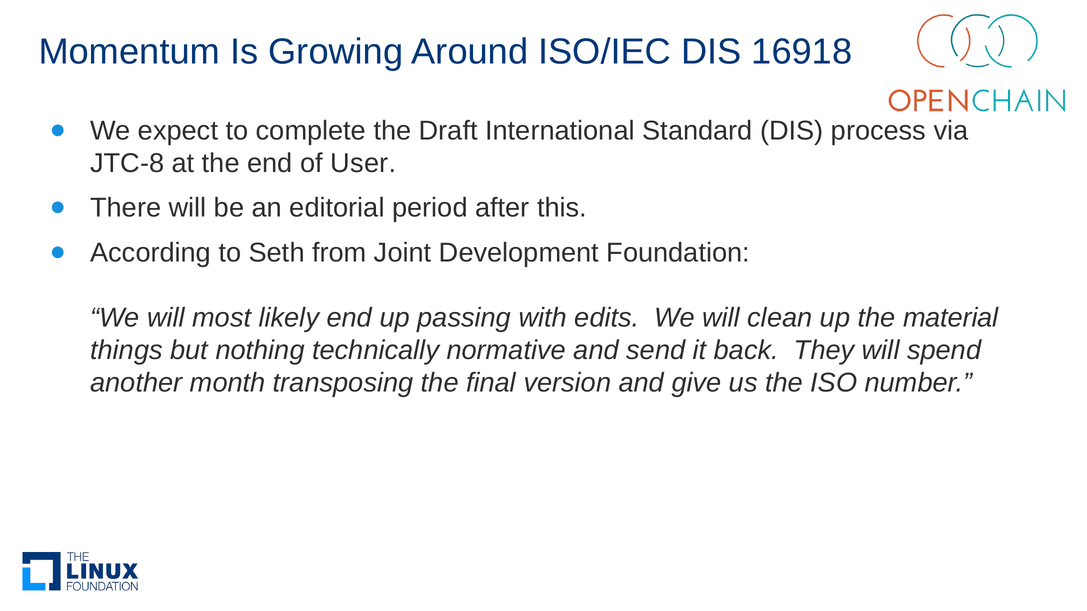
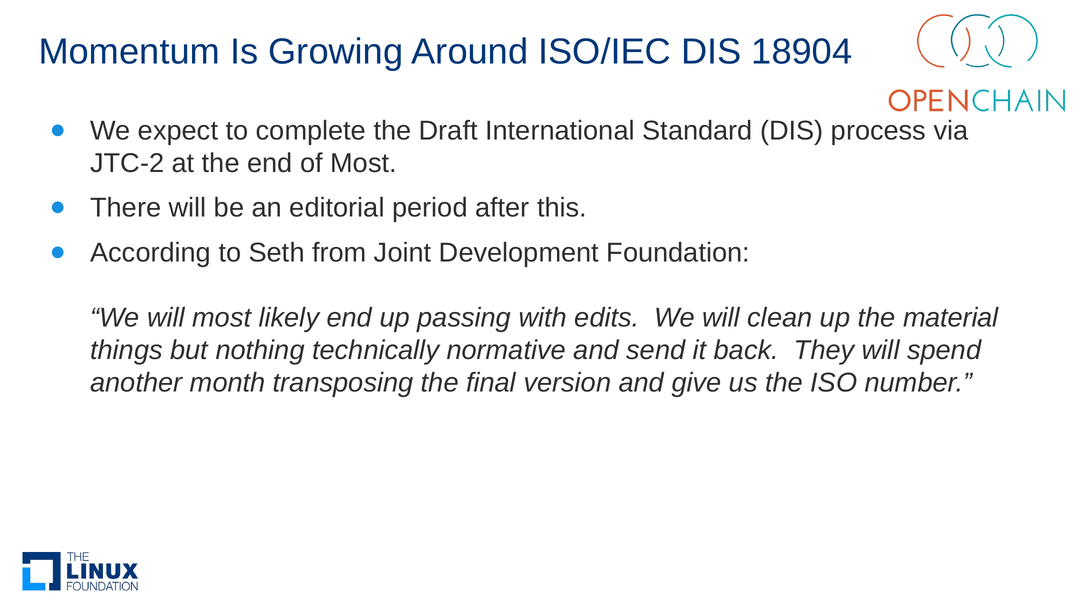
16918: 16918 -> 18904 (802, 52)
JTC-8: JTC-8 -> JTC-2 (127, 163)
of User: User -> Most (363, 163)
